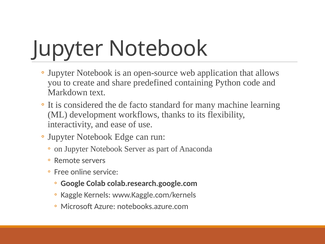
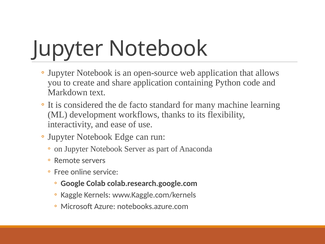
share predefined: predefined -> application (153, 83)
